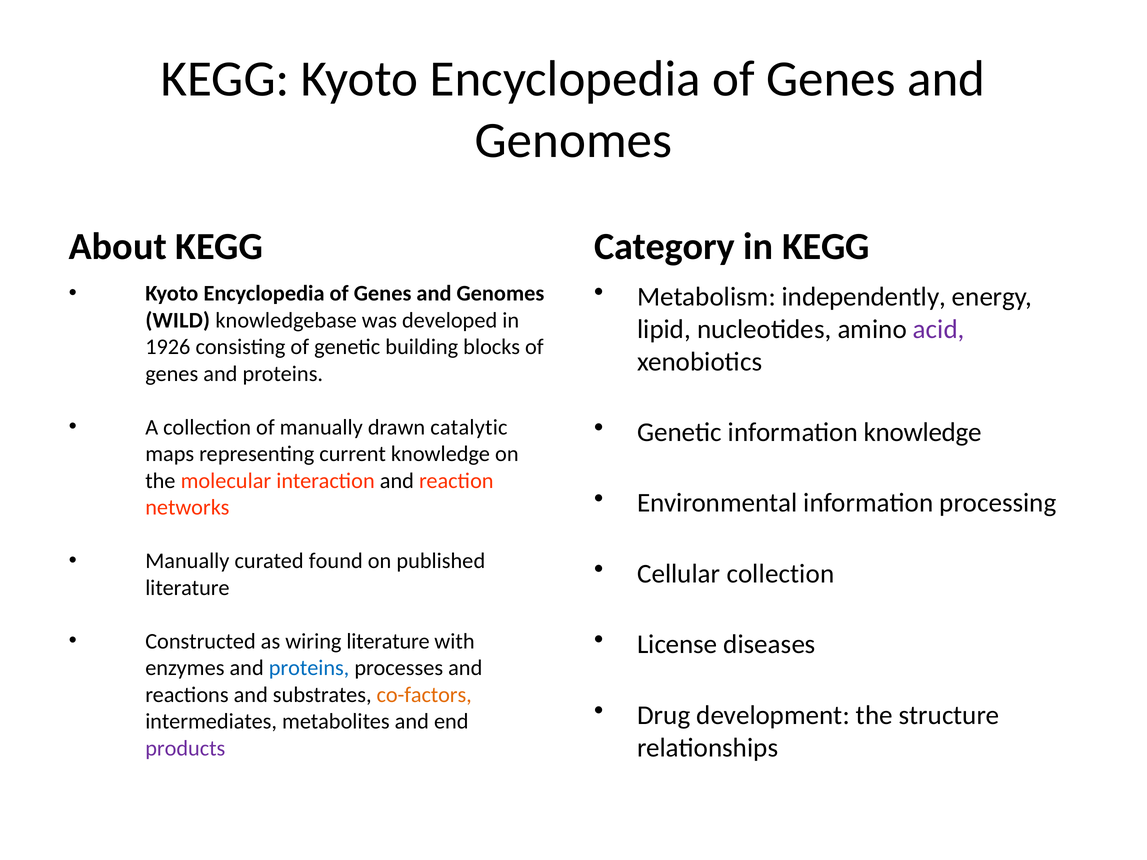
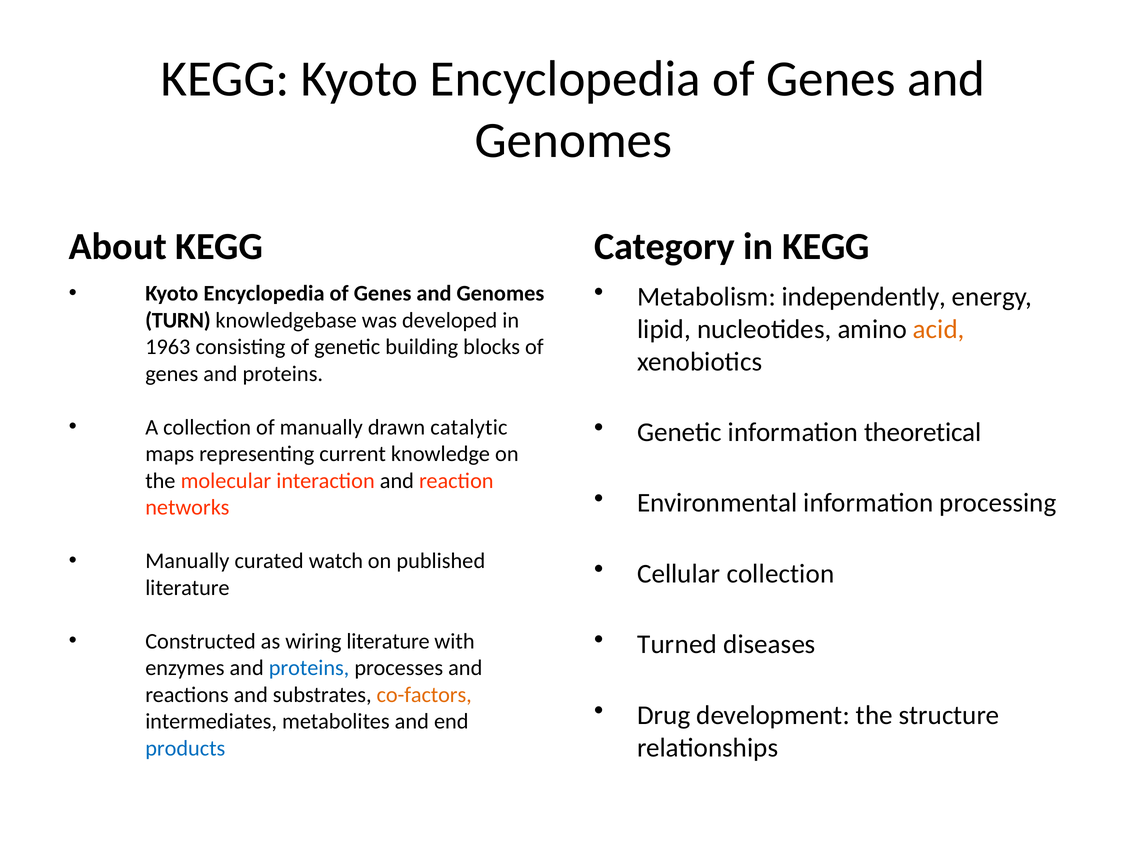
WILD: WILD -> TURN (178, 320)
acid colour: purple -> orange (939, 329)
1926: 1926 -> 1963 (168, 347)
information knowledge: knowledge -> theoretical (923, 432)
found: found -> watch (336, 561)
License: License -> Turned (677, 645)
products colour: purple -> blue (185, 749)
